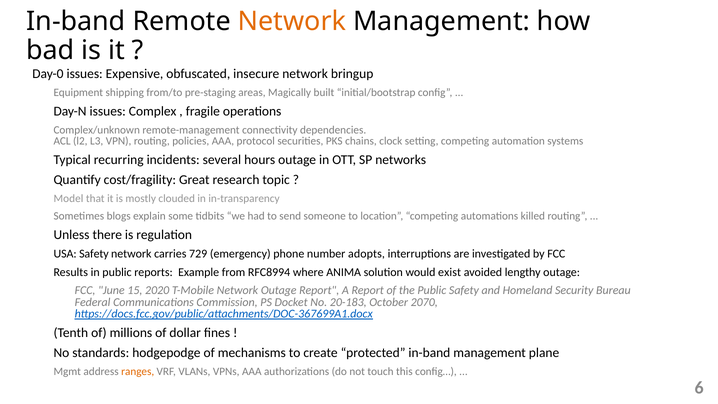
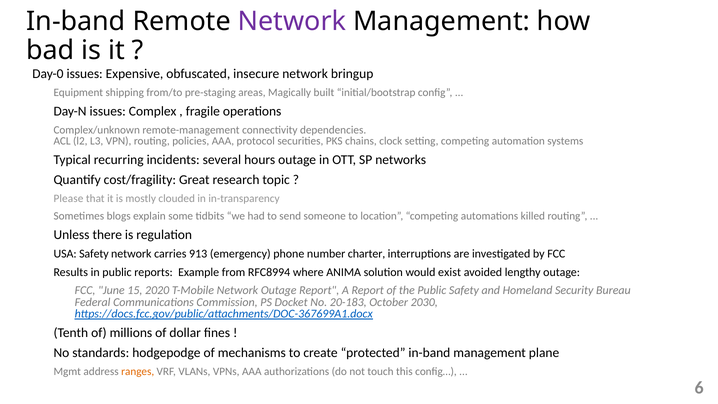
Network colour: orange -> purple (292, 21)
Model: Model -> Please (68, 198)
729: 729 -> 913 (198, 254)
adopts: adopts -> charter (367, 254)
2070: 2070 -> 2030 (424, 302)
